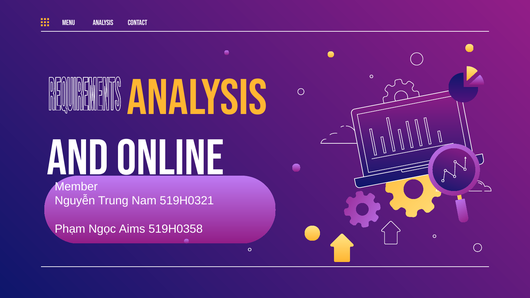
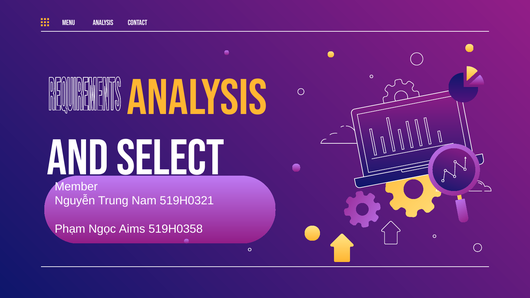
ONLINE: ONLINE -> SELECT (170, 158)
